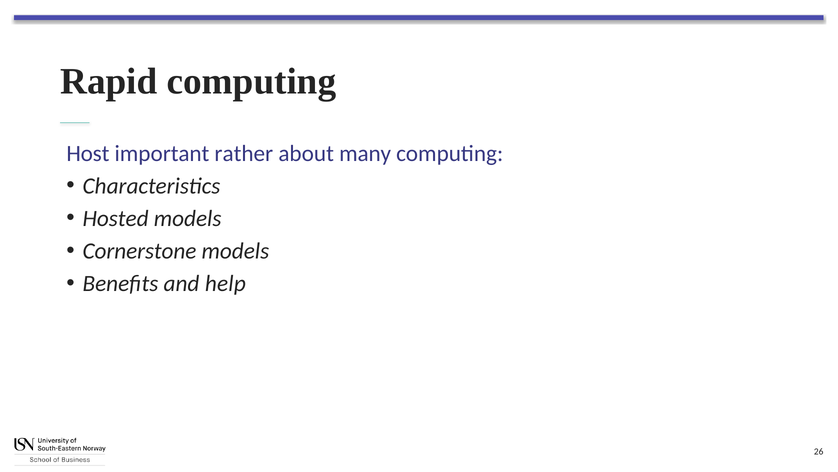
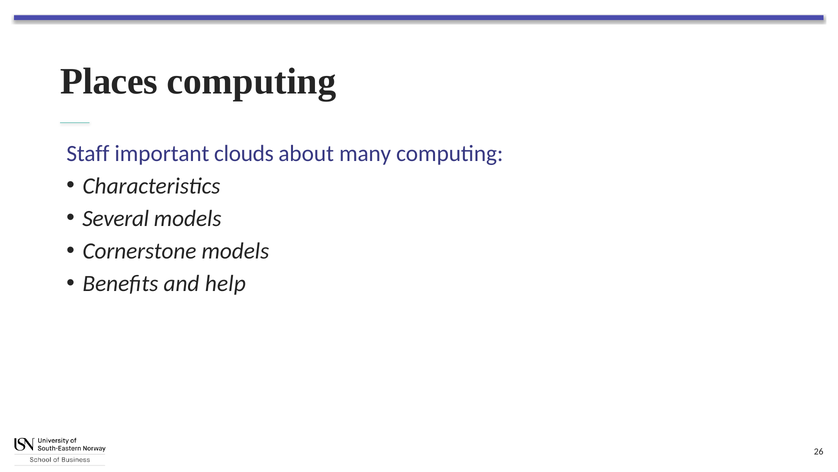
Rapid: Rapid -> Places (109, 81)
Host: Host -> Staff (88, 153)
rather: rather -> clouds (244, 153)
Hosted: Hosted -> Several (116, 218)
